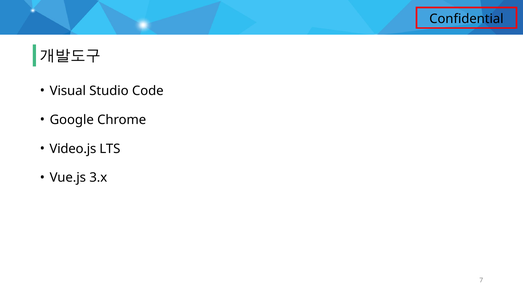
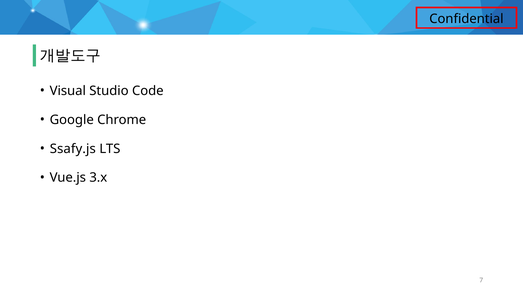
Video.js: Video.js -> Ssafy.js (73, 149)
